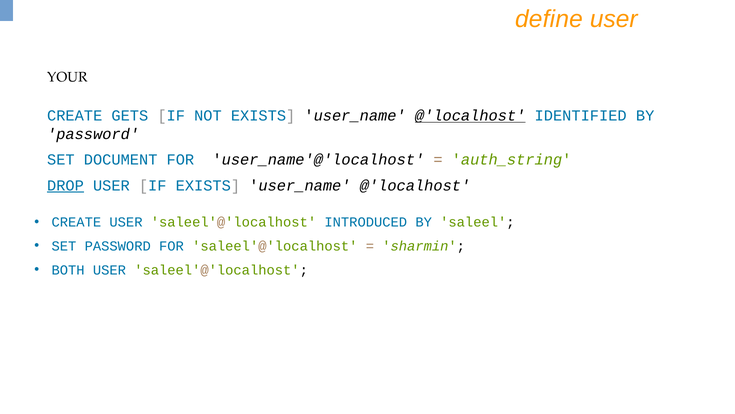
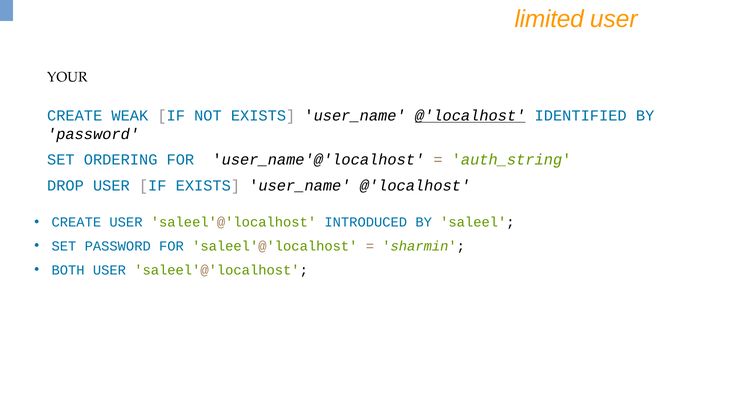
define: define -> limited (549, 19)
GETS: GETS -> WEAK (130, 115)
DOCUMENT: DOCUMENT -> ORDERING (121, 160)
DROP underline: present -> none (65, 185)
